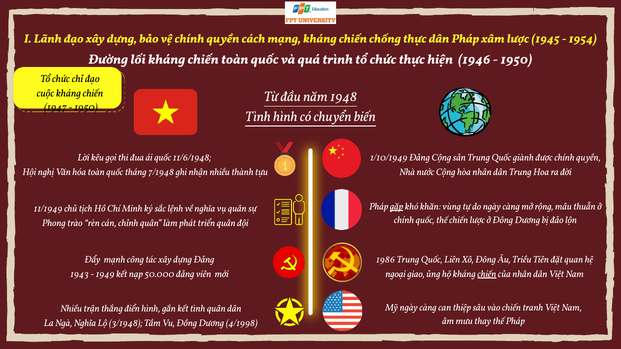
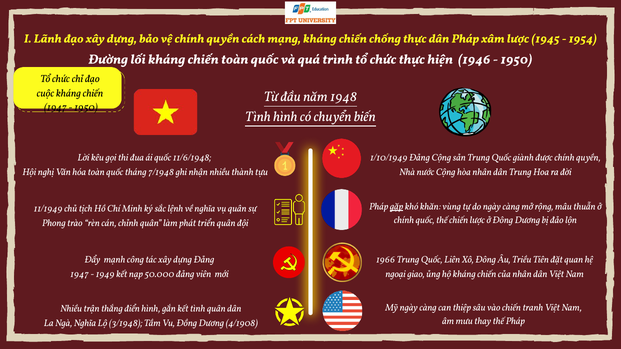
1986: 1986 -> 1966 (386, 260)
1943: 1943 -> 1947 (79, 274)
chiến underline: present -> none (487, 274)
4/1998: 4/1998 -> 4/1908 (242, 324)
